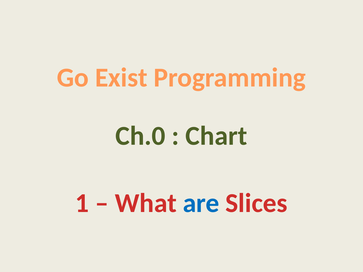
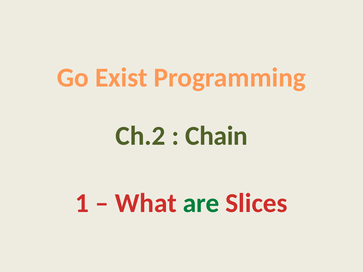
Ch.0: Ch.0 -> Ch.2 (140, 136)
Chart: Chart -> Chain (216, 136)
are colour: blue -> green (201, 203)
